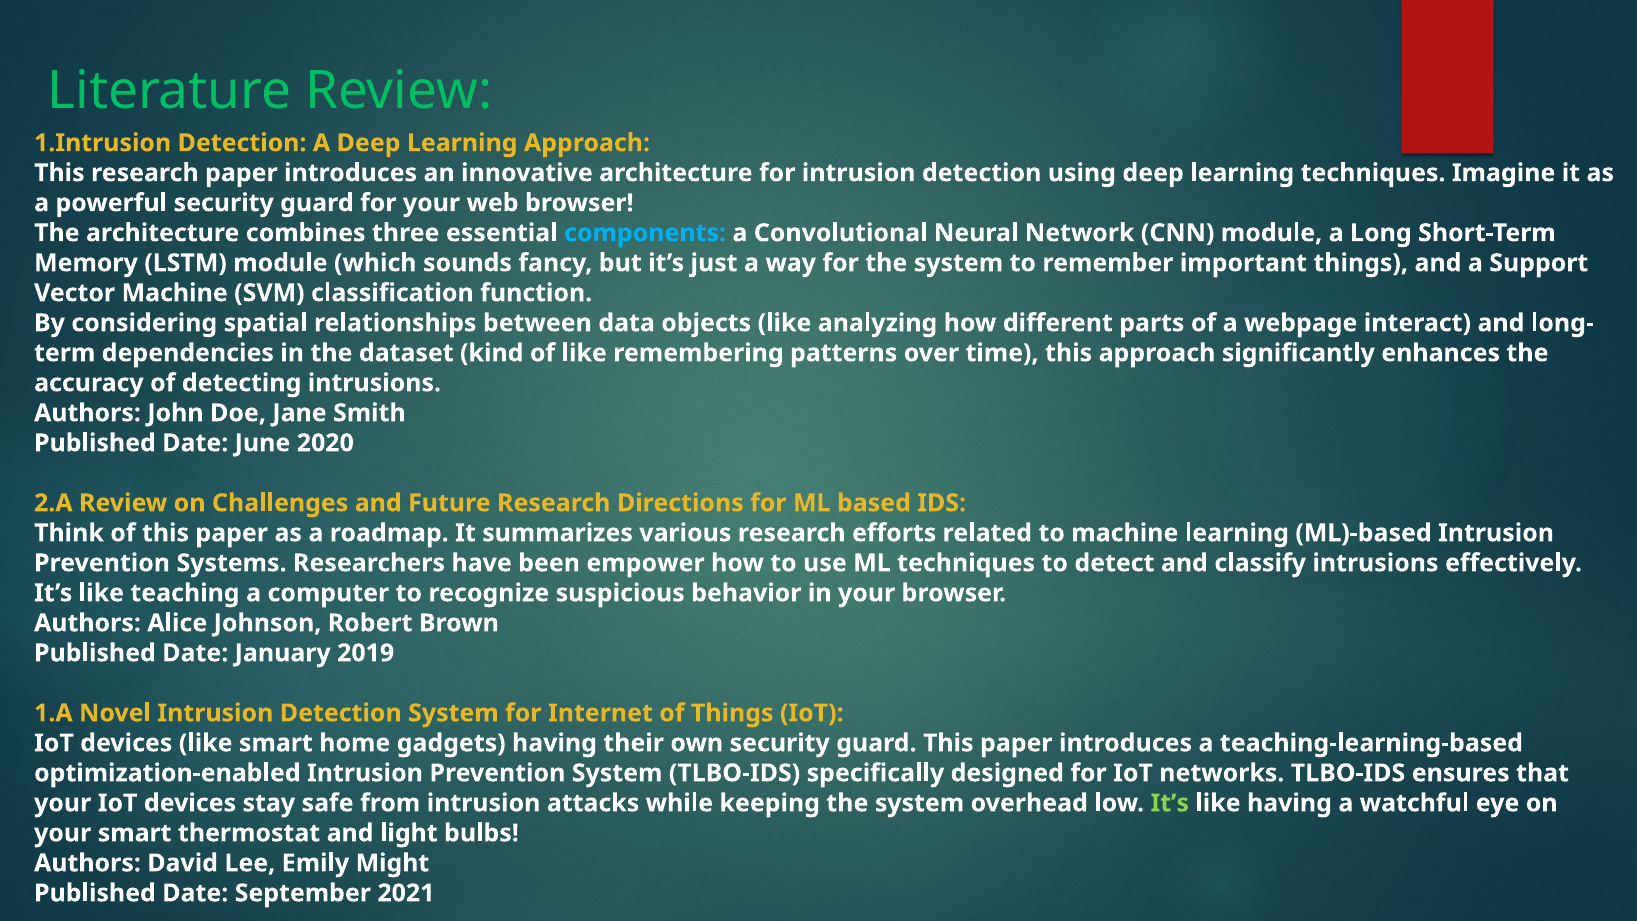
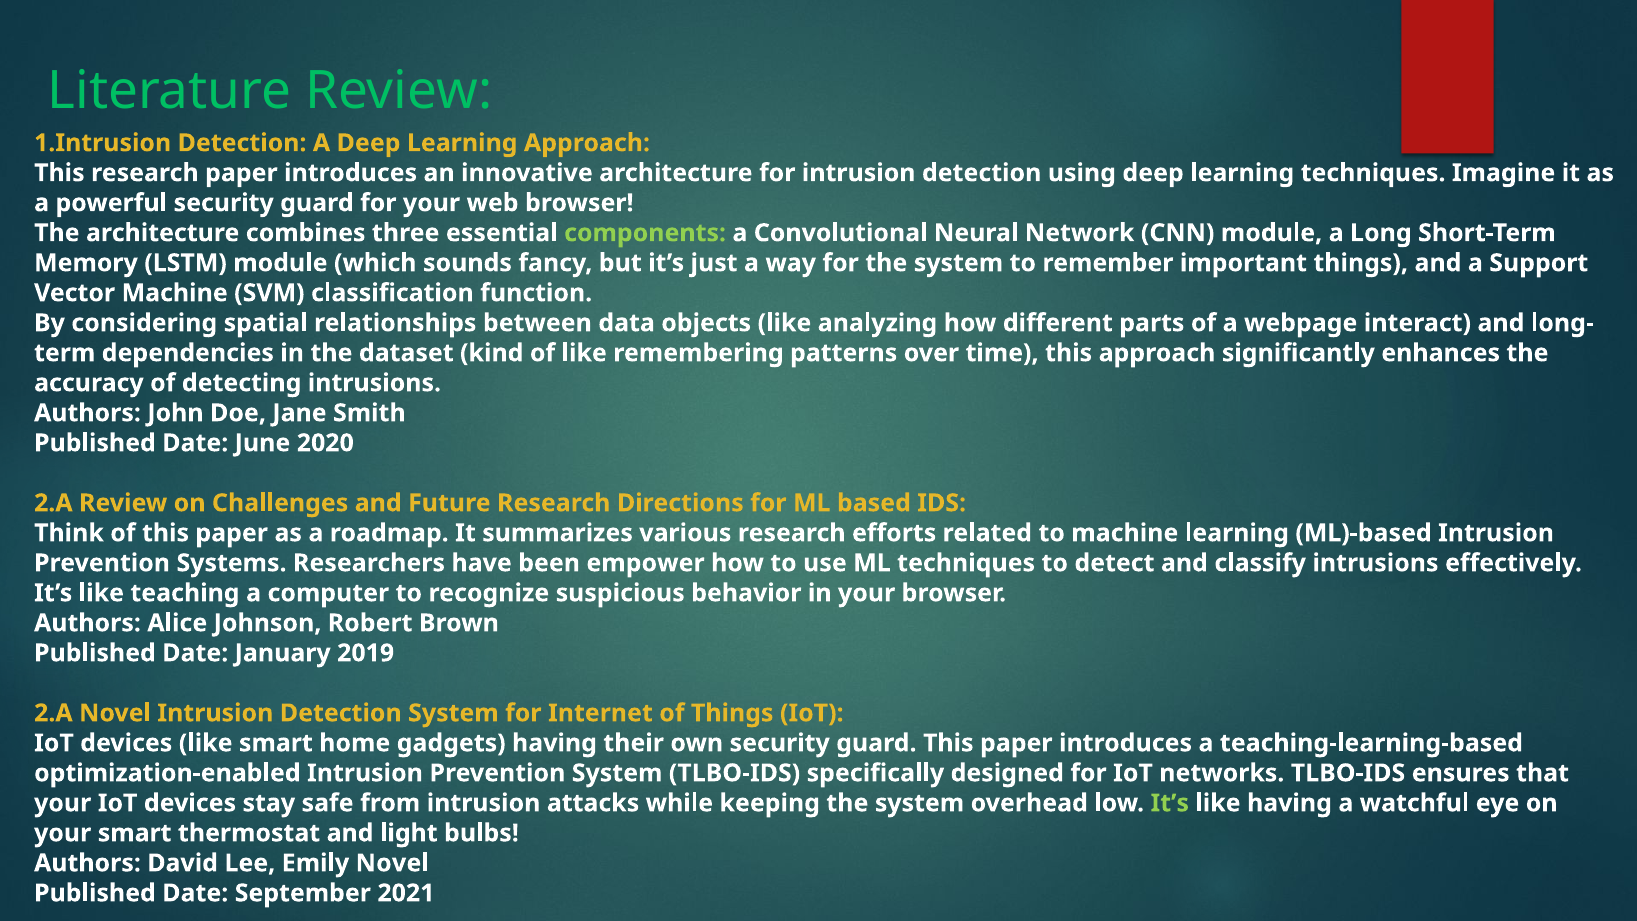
components colour: light blue -> light green (645, 233)
1.A: 1.A -> 2.A (53, 713)
Emily Might: Might -> Novel (392, 863)
